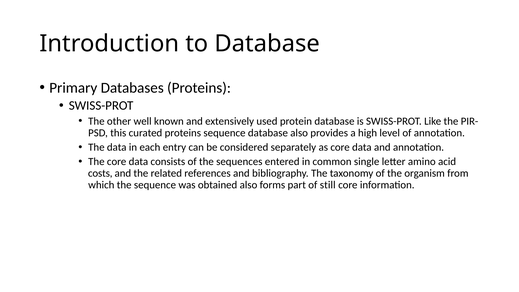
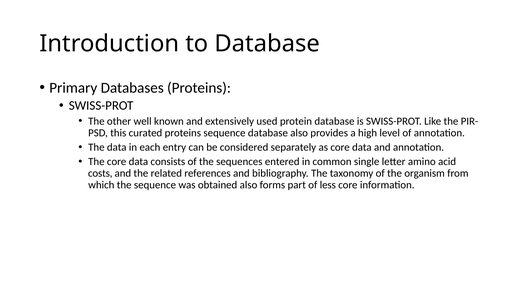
still: still -> less (328, 185)
